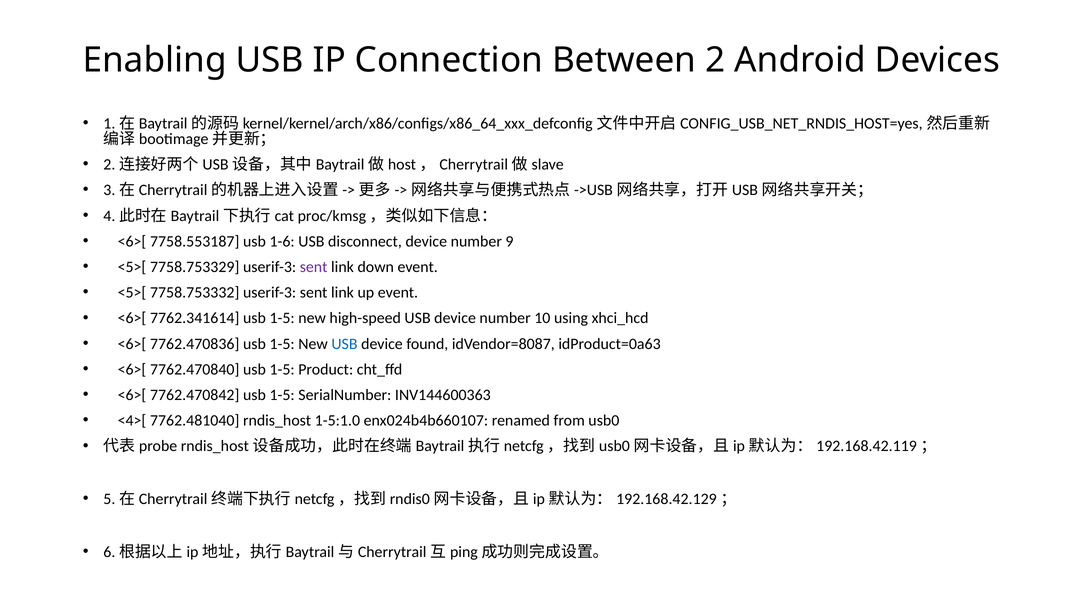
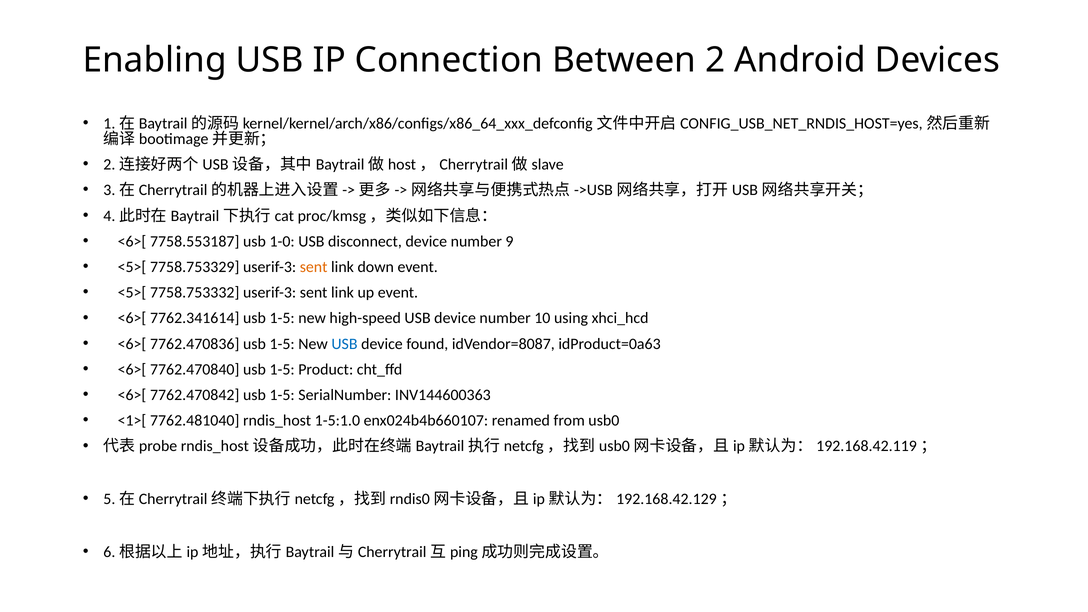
1-6: 1-6 -> 1-0 (282, 241)
sent colour: purple -> orange (314, 267)
<4>[: <4>[ -> <1>[ (132, 421)
